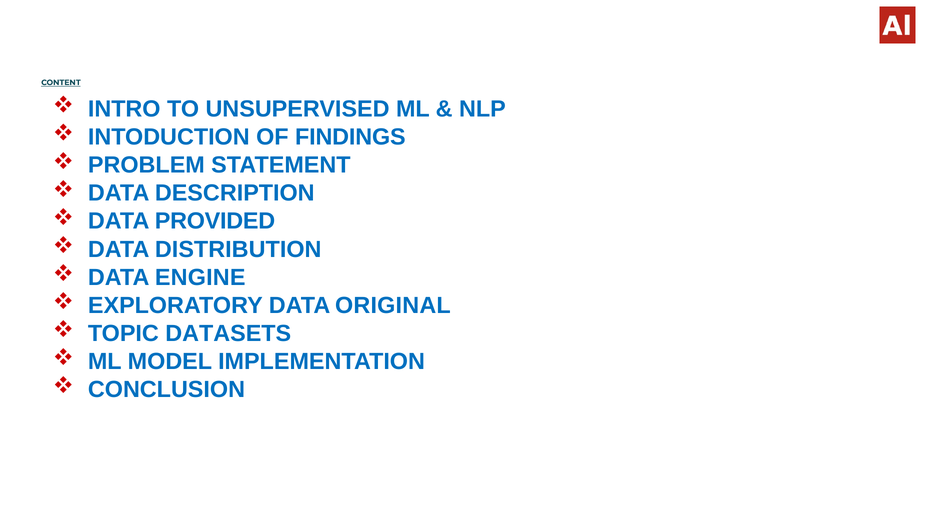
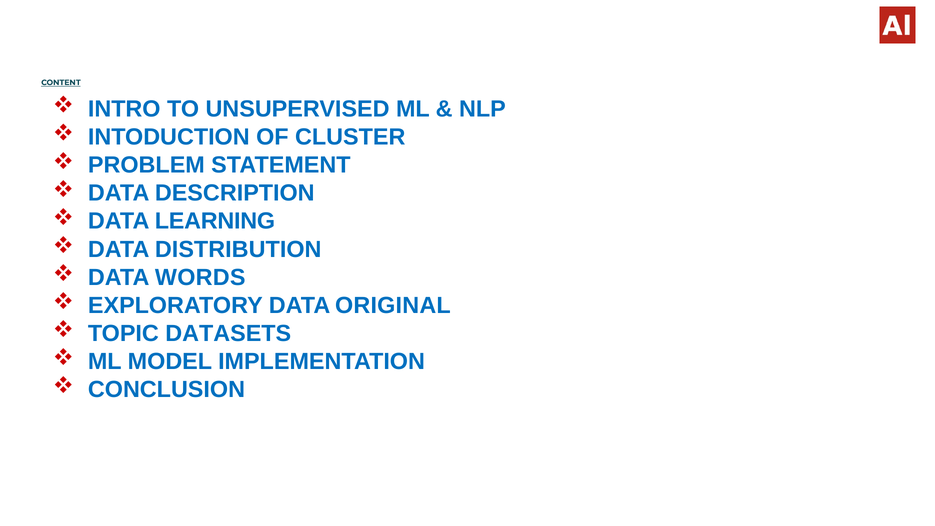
FINDINGS: FINDINGS -> CLUSTER (350, 137)
PROVIDED: PROVIDED -> LEARNING (215, 221)
ENGINE: ENGINE -> WORDS (200, 277)
